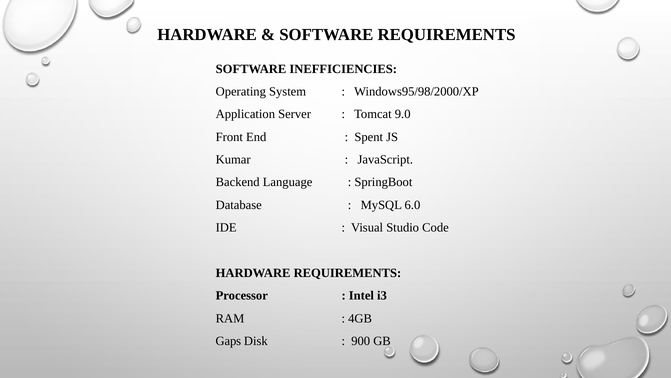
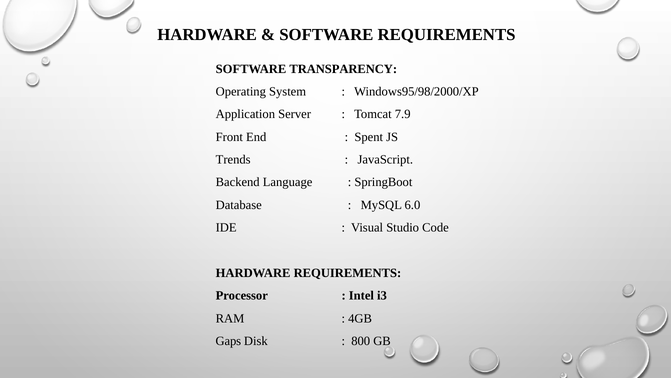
INEFFICIENCIES: INEFFICIENCIES -> TRANSPARENCY (343, 69)
9.0: 9.0 -> 7.9 (403, 114)
Kumar: Kumar -> Trends (233, 159)
900: 900 -> 800 (361, 341)
